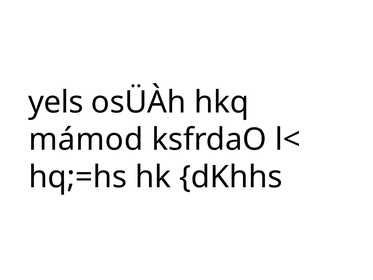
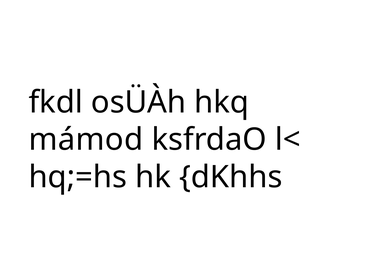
yels: yels -> fkdl (56, 102)
